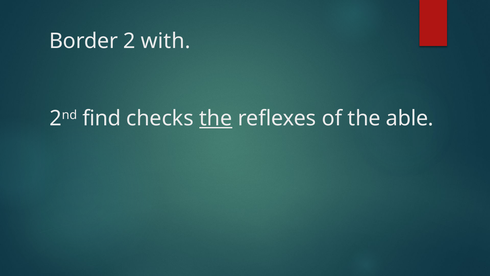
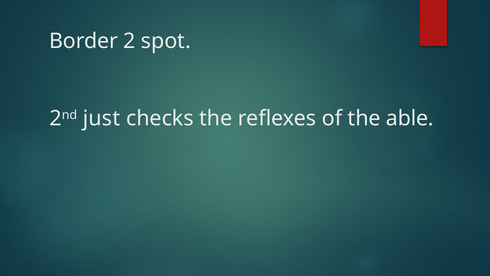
with: with -> spot (166, 41)
find: find -> just (101, 118)
the underline: present -> none (216, 118)
